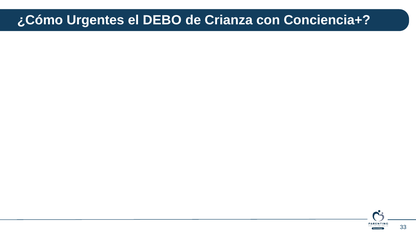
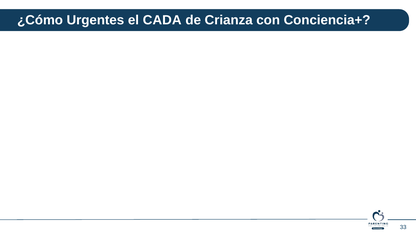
DEBO: DEBO -> CADA (162, 20)
